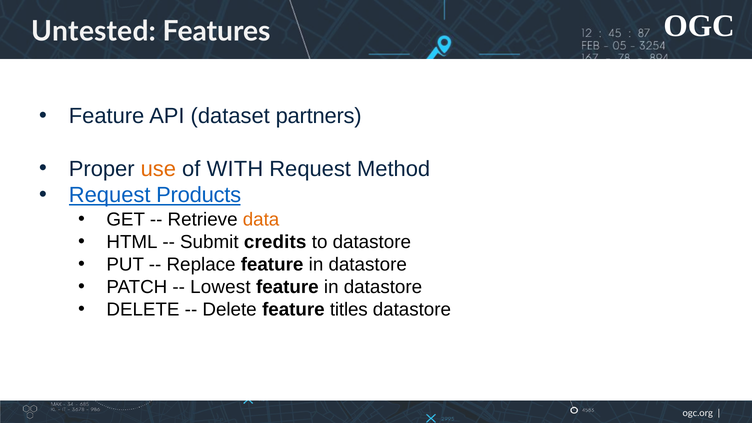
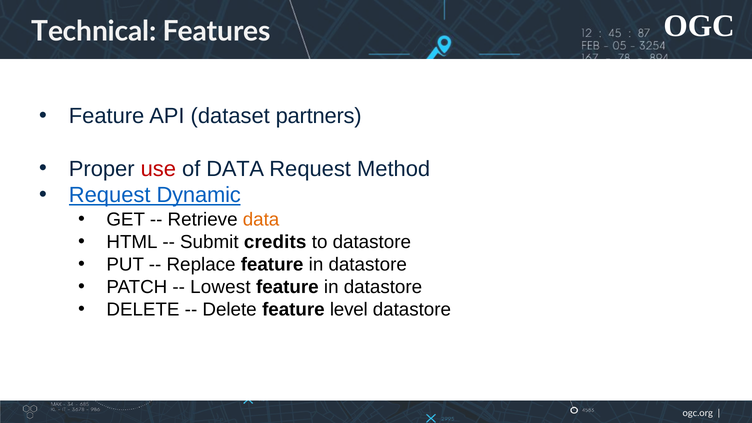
Untested: Untested -> Technical (94, 31)
use colour: orange -> red (158, 169)
of WITH: WITH -> DATA (235, 169)
Products: Products -> Dynamic (199, 195)
titles: titles -> level (349, 310)
